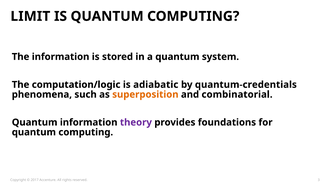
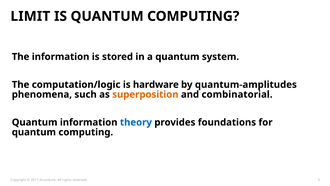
adiabatic: adiabatic -> hardware (156, 84)
quantum-credentials: quantum-credentials -> quantum-amplitudes (246, 84)
theory colour: purple -> blue (136, 122)
